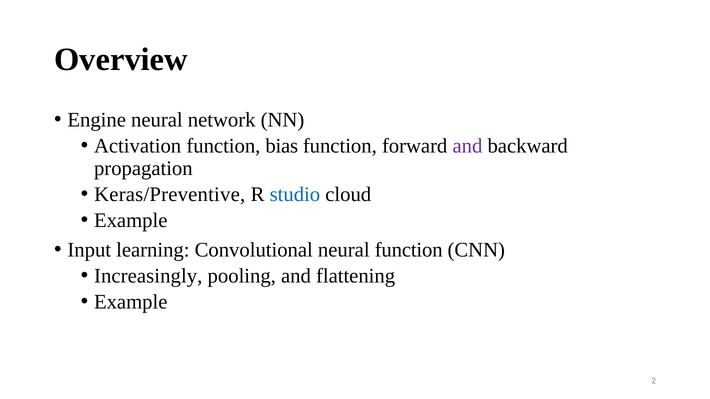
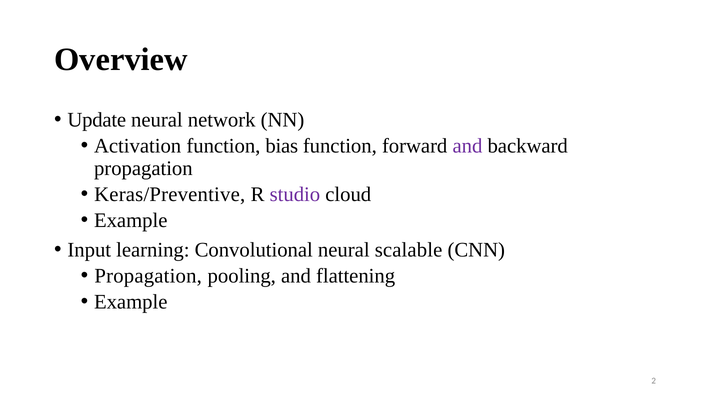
Engine: Engine -> Update (97, 120)
studio colour: blue -> purple (295, 194)
neural function: function -> scalable (409, 250)
Increasingly: Increasingly -> Propagation (148, 276)
